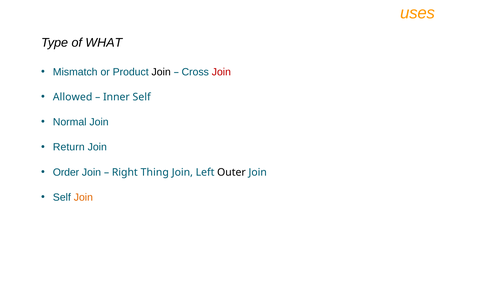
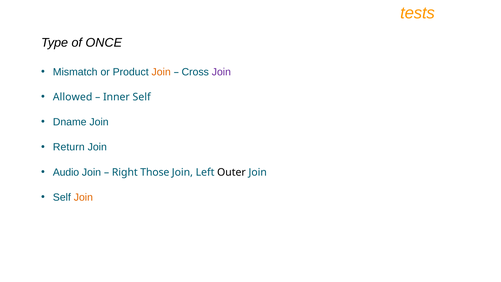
uses: uses -> tests (418, 13)
WHAT: WHAT -> ONCE (104, 43)
Join colour: black -> orange (161, 72)
Join colour: red -> purple (221, 72)
Normal: Normal -> Dname (70, 122)
Order: Order -> Audio (66, 172)
Thing: Thing -> Those (155, 172)
